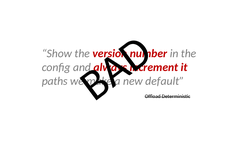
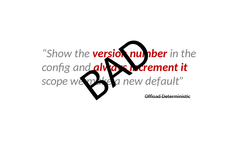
paths: paths -> scope (55, 81)
